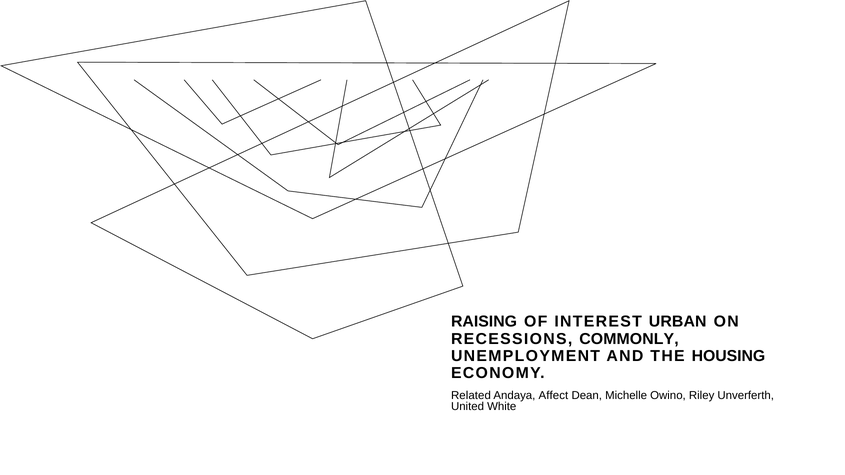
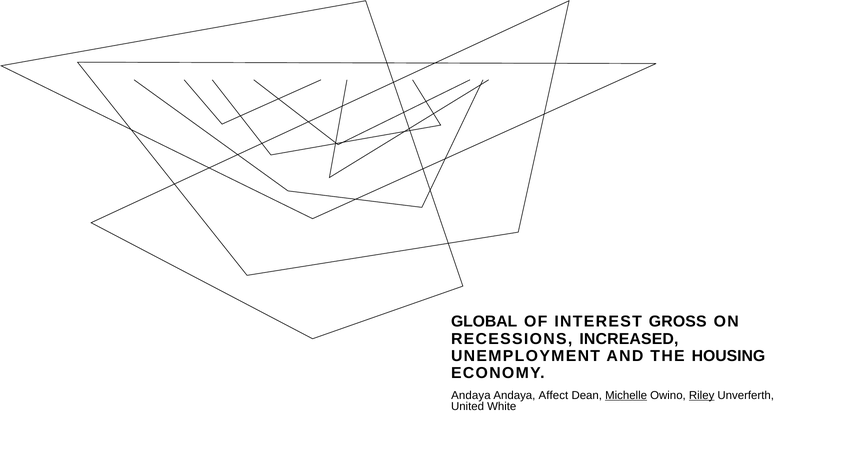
RAISING: RAISING -> GLOBAL (484, 322)
URBAN: URBAN -> GROSS (678, 322)
COMMONLY: COMMONLY -> INCREASED (629, 339)
Related: Related -> Andaya (471, 396)
Michelle underline: none -> present (626, 396)
Riley underline: none -> present (702, 396)
